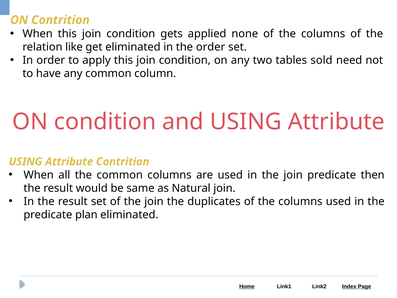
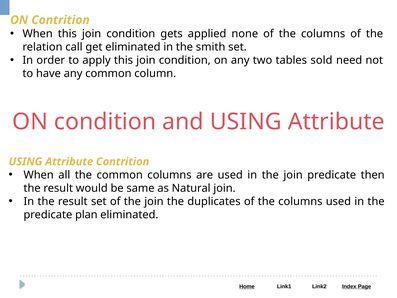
like: like -> call (74, 47)
the order: order -> smith (211, 47)
